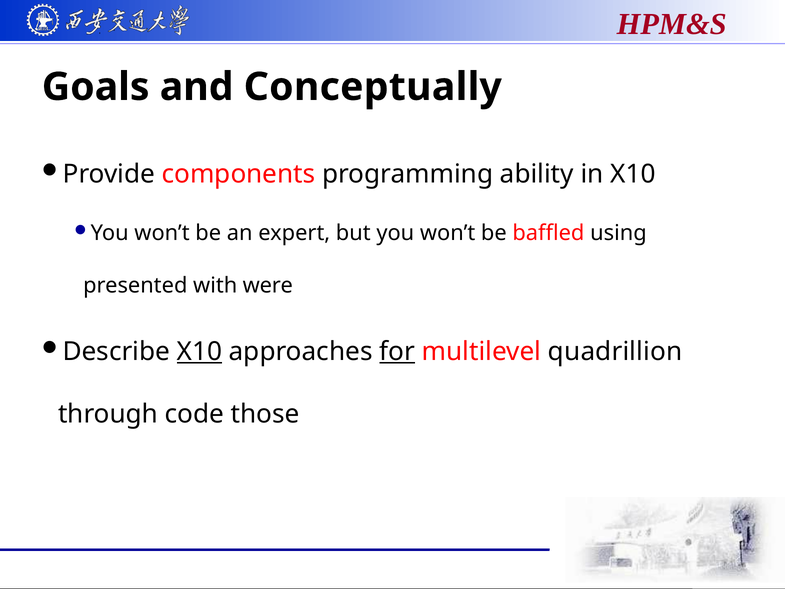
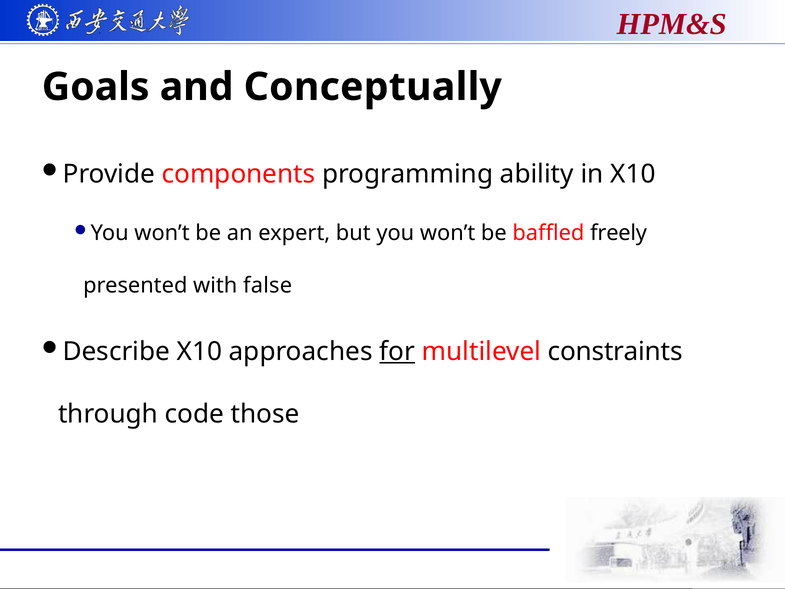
using: using -> freely (619, 233)
were: were -> false (268, 286)
X10 underline: present -> none (199, 351)
quadrillion: quadrillion -> constraints (615, 351)
